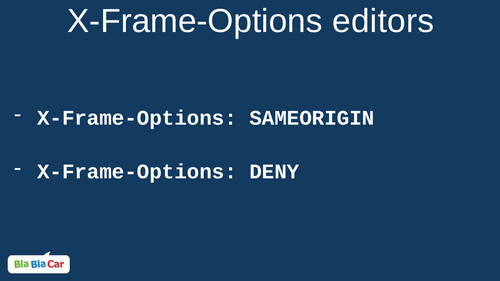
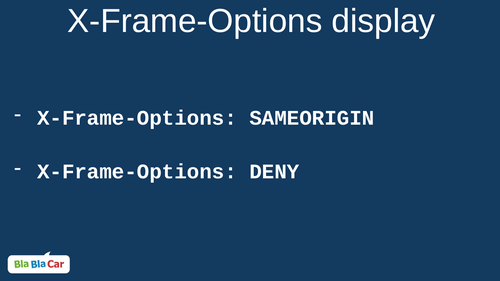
editors: editors -> display (383, 21)
